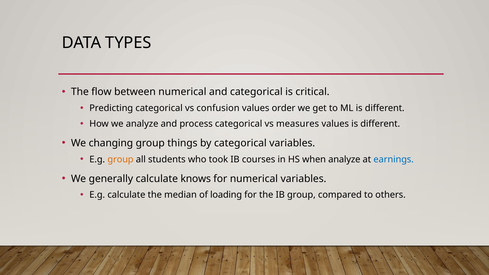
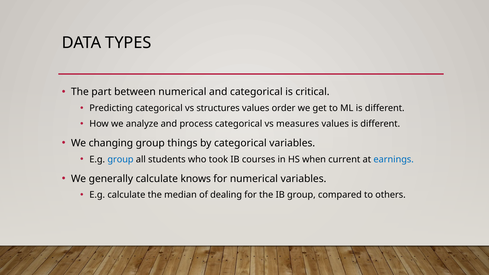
flow: flow -> part (101, 92)
confusion: confusion -> structures (218, 108)
group colour: orange -> blue (120, 159)
when analyze: analyze -> current (344, 159)
loading: loading -> dealing (226, 195)
